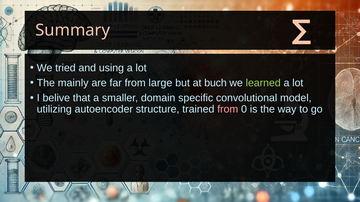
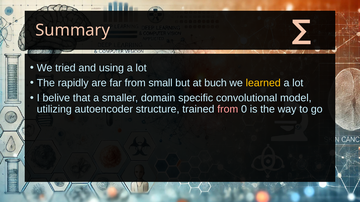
mainly: mainly -> rapidly (73, 83)
large: large -> small (161, 83)
learned colour: light green -> yellow (263, 83)
